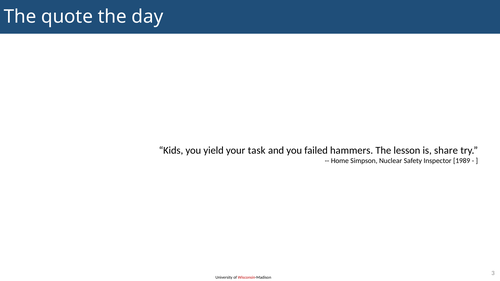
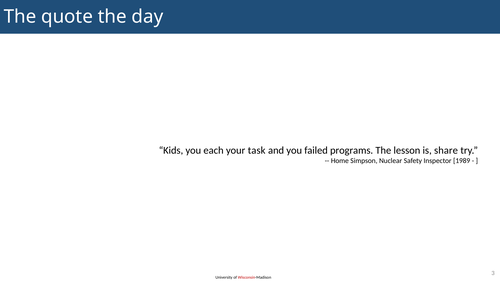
yield: yield -> each (214, 151)
hammers: hammers -> programs (352, 151)
